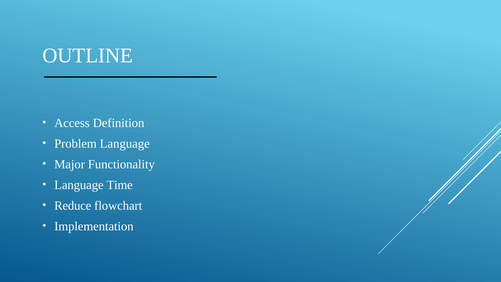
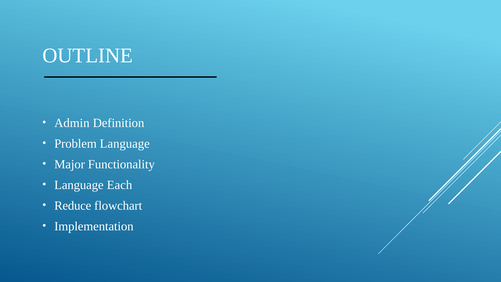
Access: Access -> Admin (72, 123)
Time: Time -> Each (120, 185)
